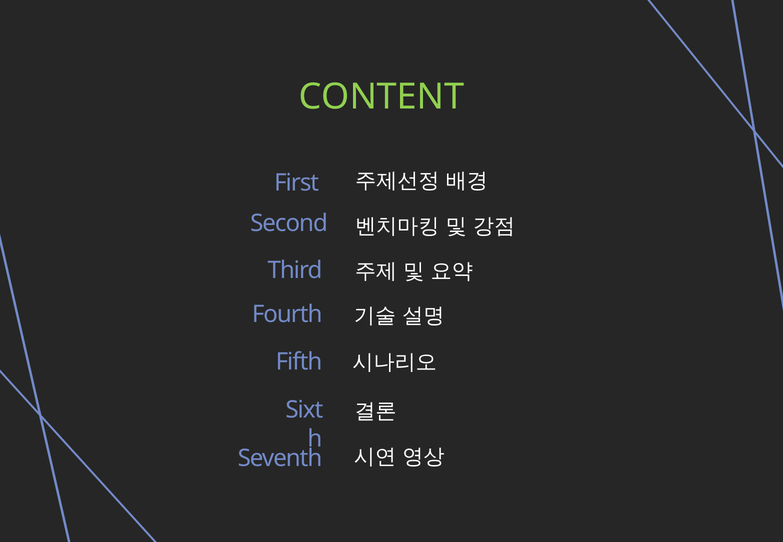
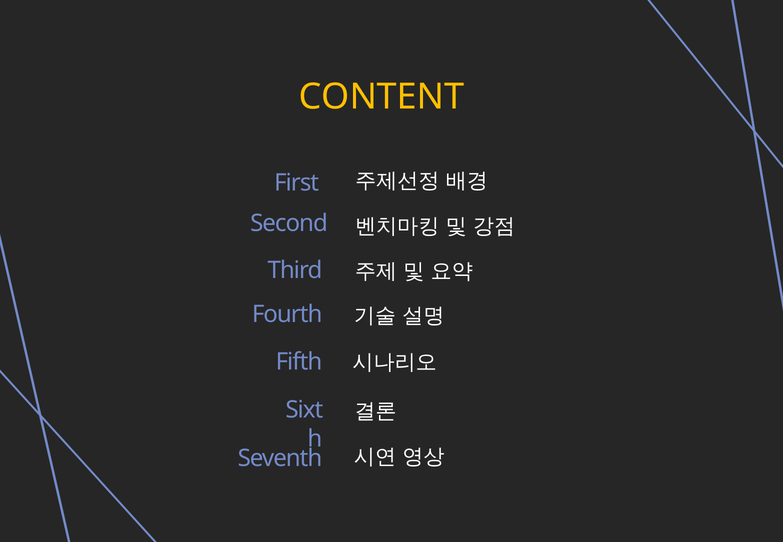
CONTENT colour: light green -> yellow (382, 97)
